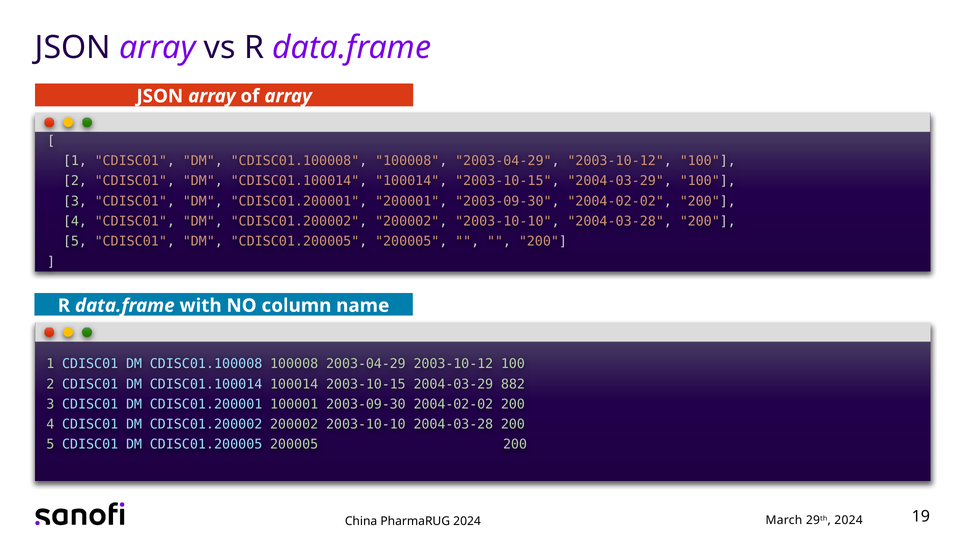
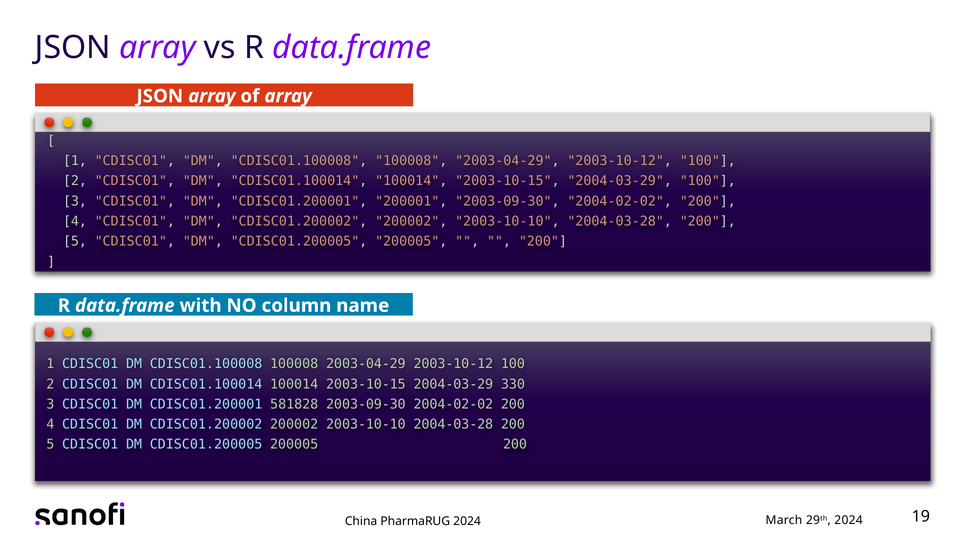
882: 882 -> 330 (513, 384)
100001: 100001 -> 581828 (294, 404)
